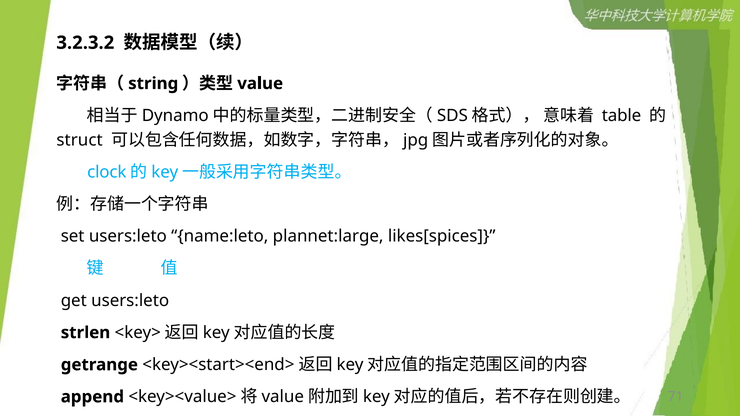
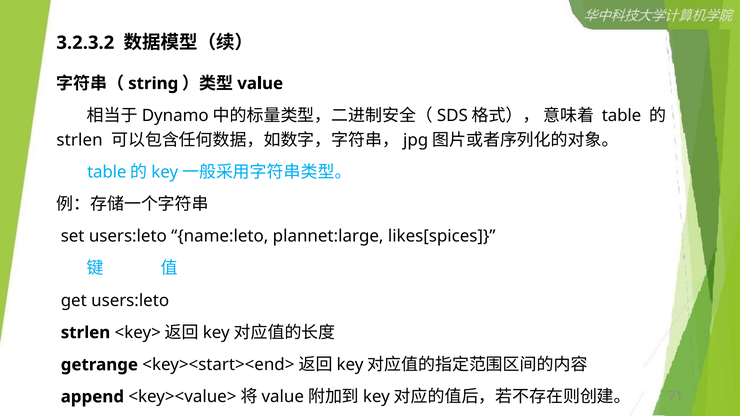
struct: struct -> strlen (80, 140)
clock: clock -> table (107, 172)
